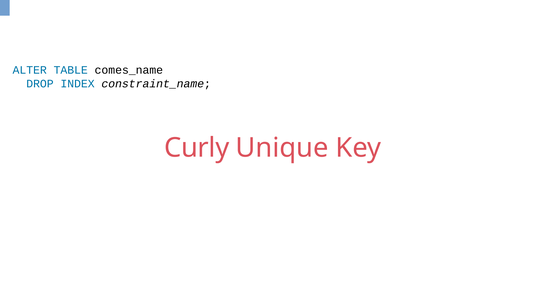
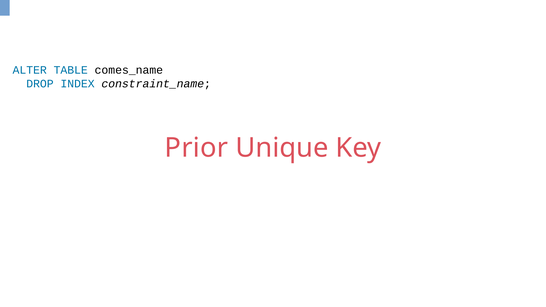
Curly: Curly -> Prior (196, 148)
